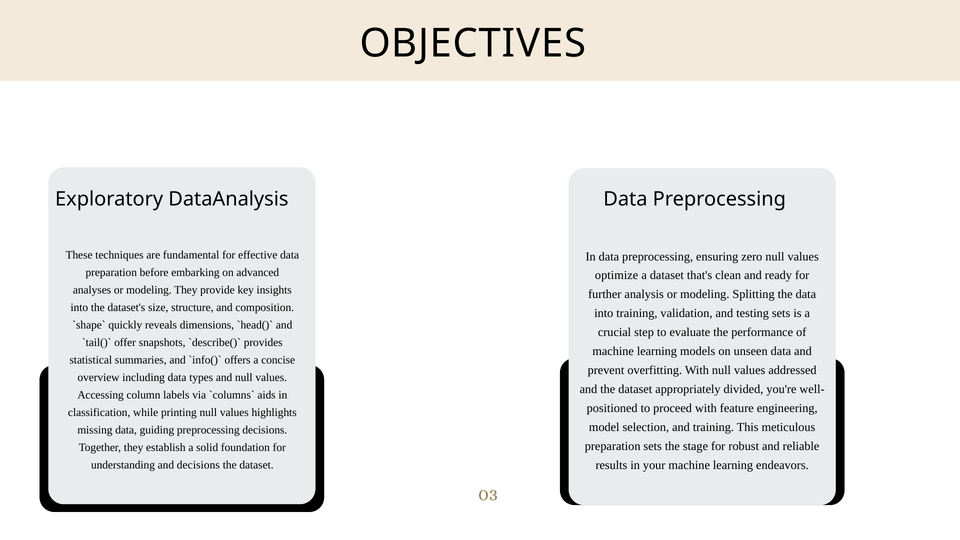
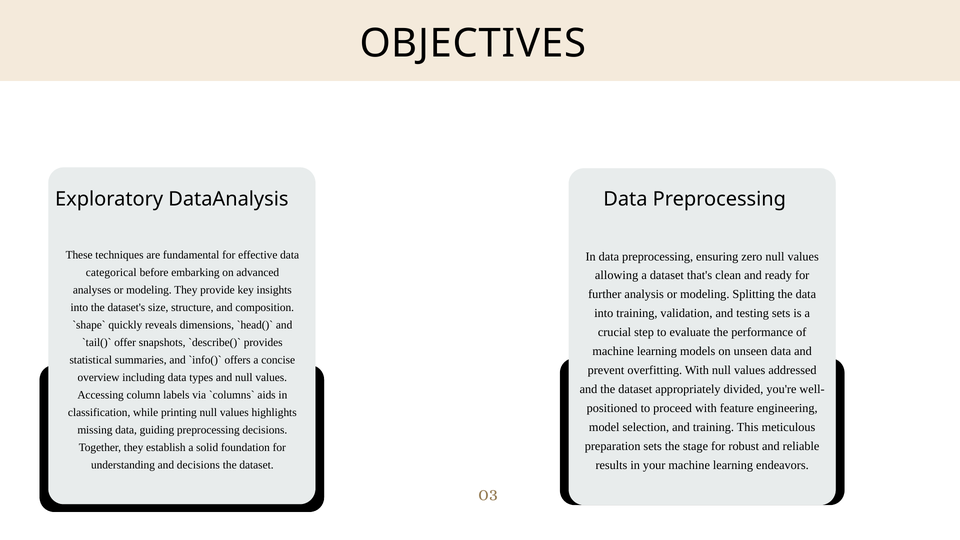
preparation: preparation -> categorical (111, 272)
optimize: optimize -> allowing (617, 275)
